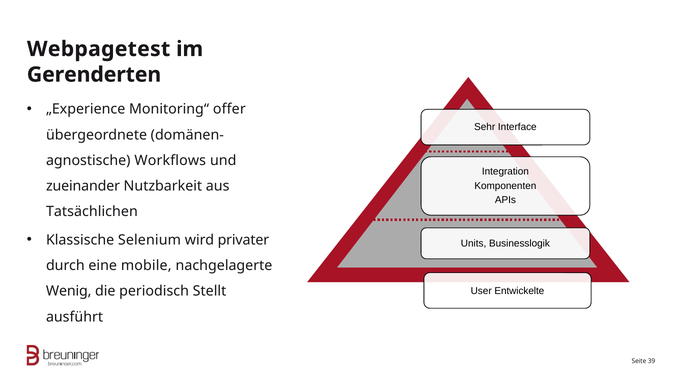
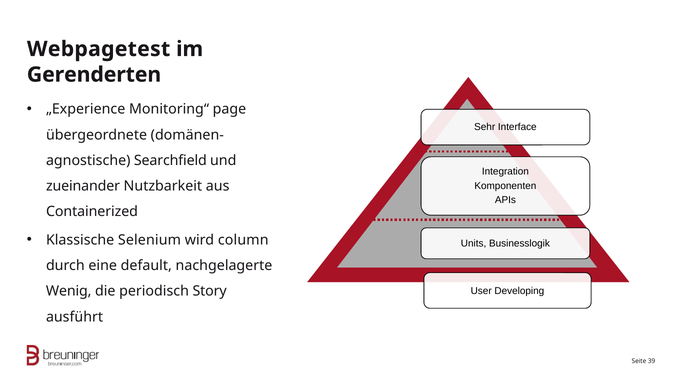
offer: offer -> page (229, 109)
Workflows: Workflows -> Searchfield (170, 160)
Tatsächlichen: Tatsächlichen -> Containerized (92, 211)
privater: privater -> column (243, 240)
mobile: mobile -> default (146, 265)
Entwickelte: Entwickelte -> Developing (519, 291)
Stellt: Stellt -> Story (210, 291)
